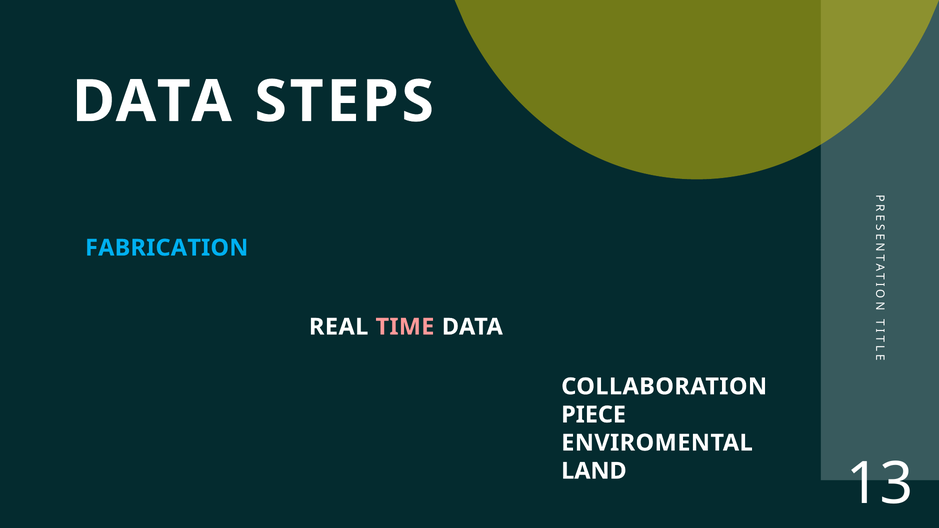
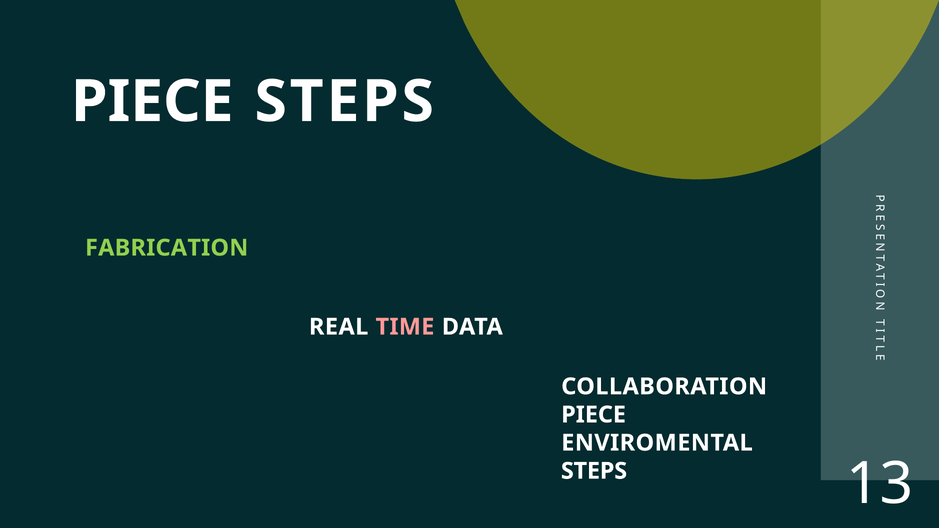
DATA: DATA -> PIECE (152, 102)
FABRICATION colour: light blue -> light green (167, 248)
LAND: LAND -> STEPS (594, 471)
